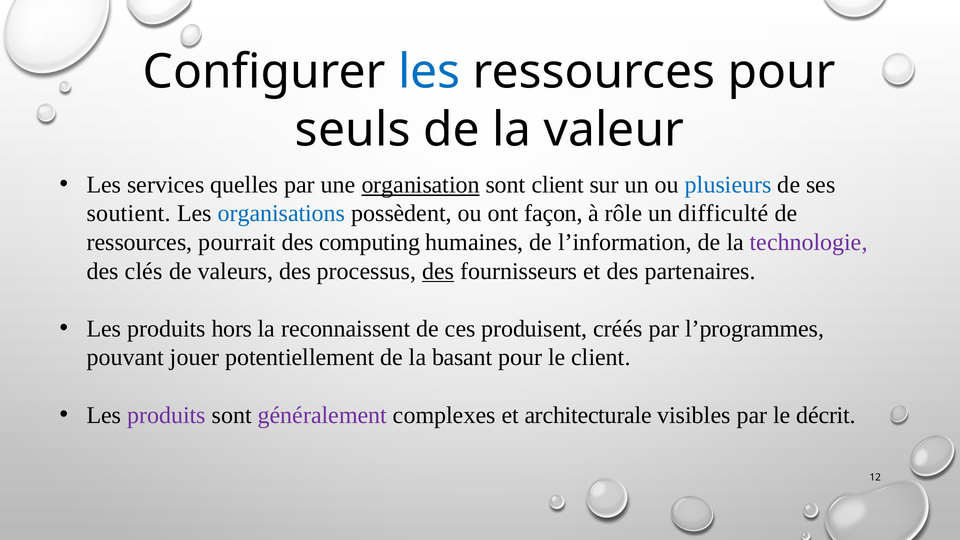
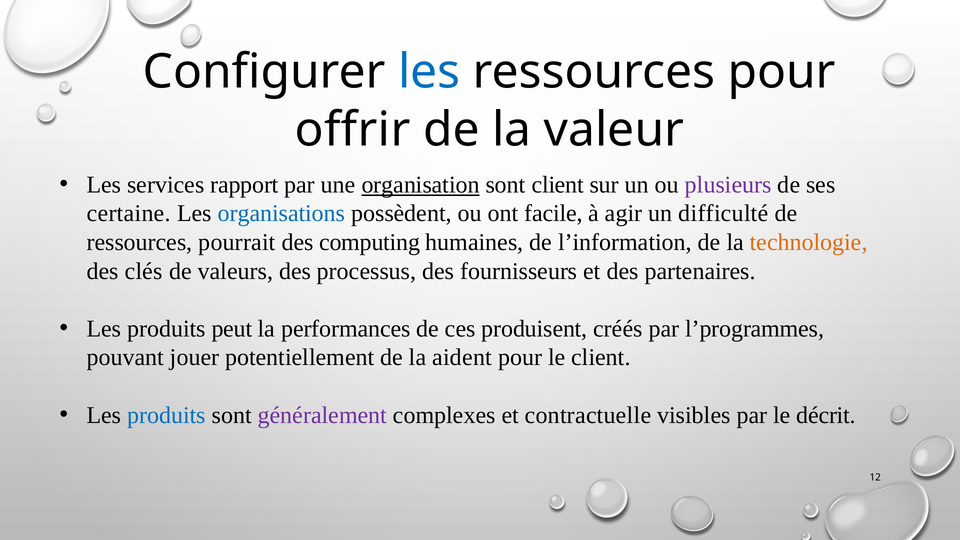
seuls: seuls -> offrir (353, 130)
quelles: quelles -> rapport (244, 185)
plusieurs colour: blue -> purple (728, 185)
soutient: soutient -> certaine (129, 214)
façon: façon -> facile (553, 214)
rôle: rôle -> agir (624, 214)
technologie colour: purple -> orange (809, 242)
des underline: present -> none (438, 271)
hors: hors -> peut (232, 329)
reconnaissent: reconnaissent -> performances (346, 329)
basant: basant -> aident (462, 358)
produits colour: purple -> blue (166, 415)
architecturale: architecturale -> contractuelle (588, 415)
